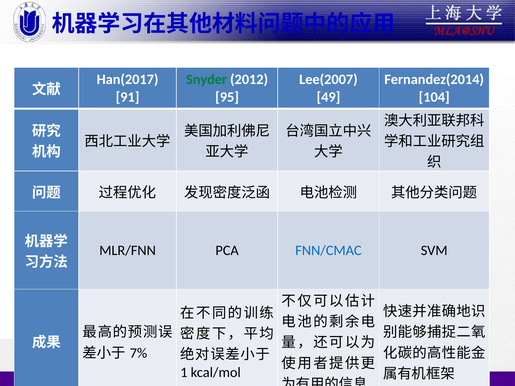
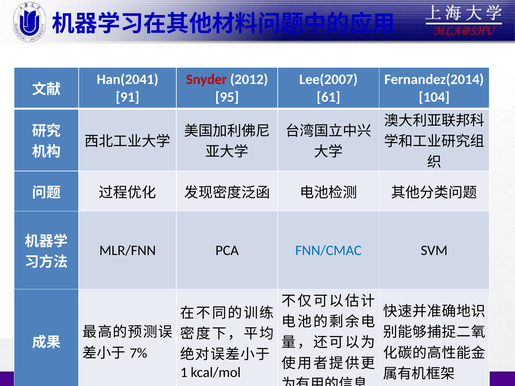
Han(2017: Han(2017 -> Han(2041 (128, 80)
Snyder colour: green -> red (206, 80)
49: 49 -> 61 (328, 97)
